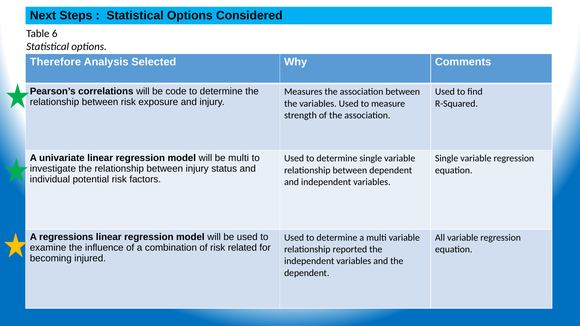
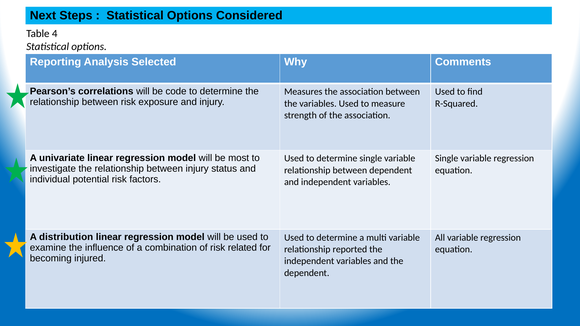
6: 6 -> 4 (55, 34)
Therefore: Therefore -> Reporting (56, 62)
be multi: multi -> most (239, 158)
regressions: regressions -> distribution (66, 237)
